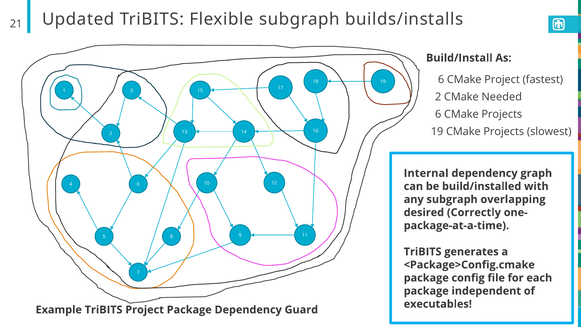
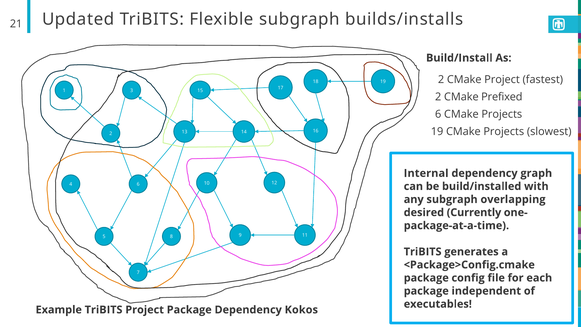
19 6: 6 -> 2 (441, 80)
Needed: Needed -> Prefixed (502, 97)
Correctly: Correctly -> Currently (474, 212)
Guard: Guard -> Kokos (301, 310)
